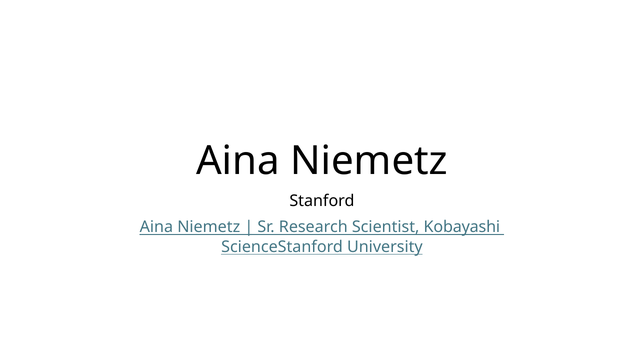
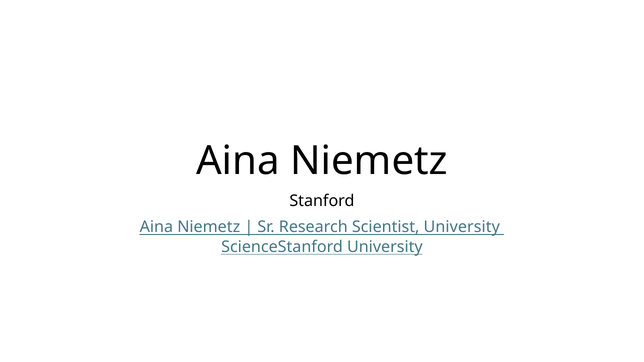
Scientist Kobayashi: Kobayashi -> University (462, 227)
